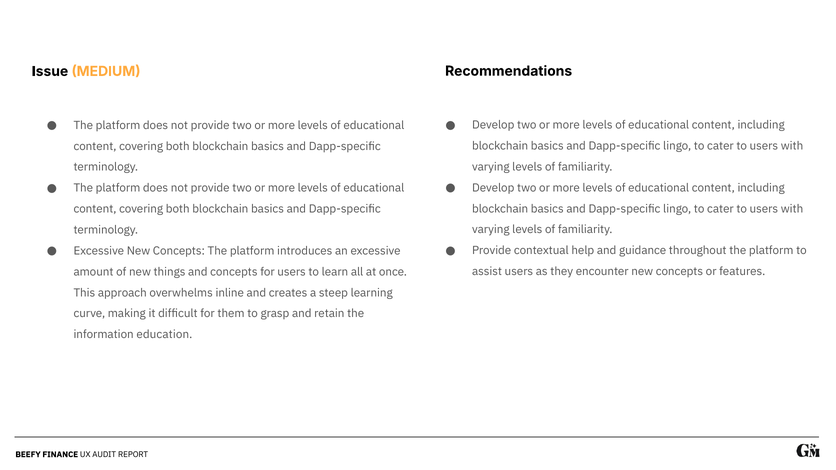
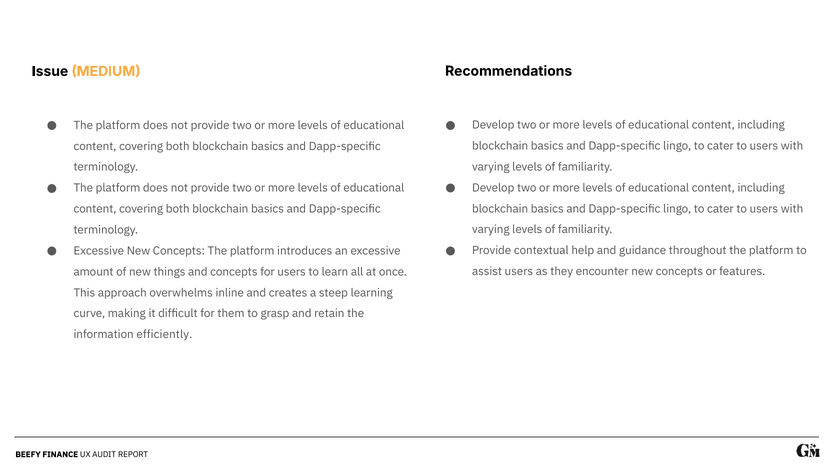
education: education -> efficiently (164, 335)
